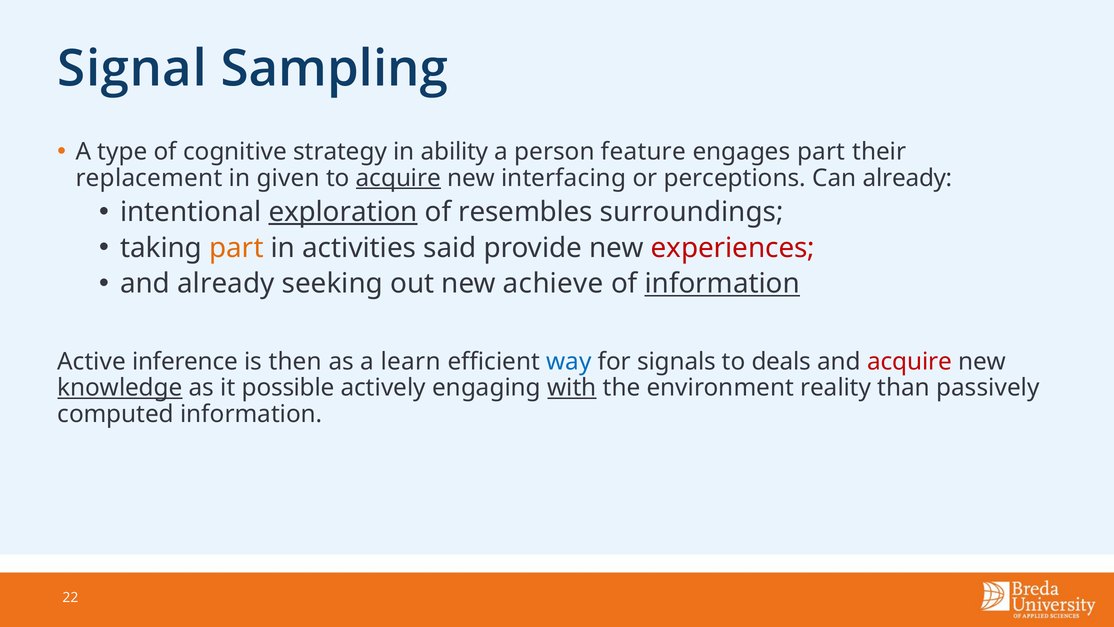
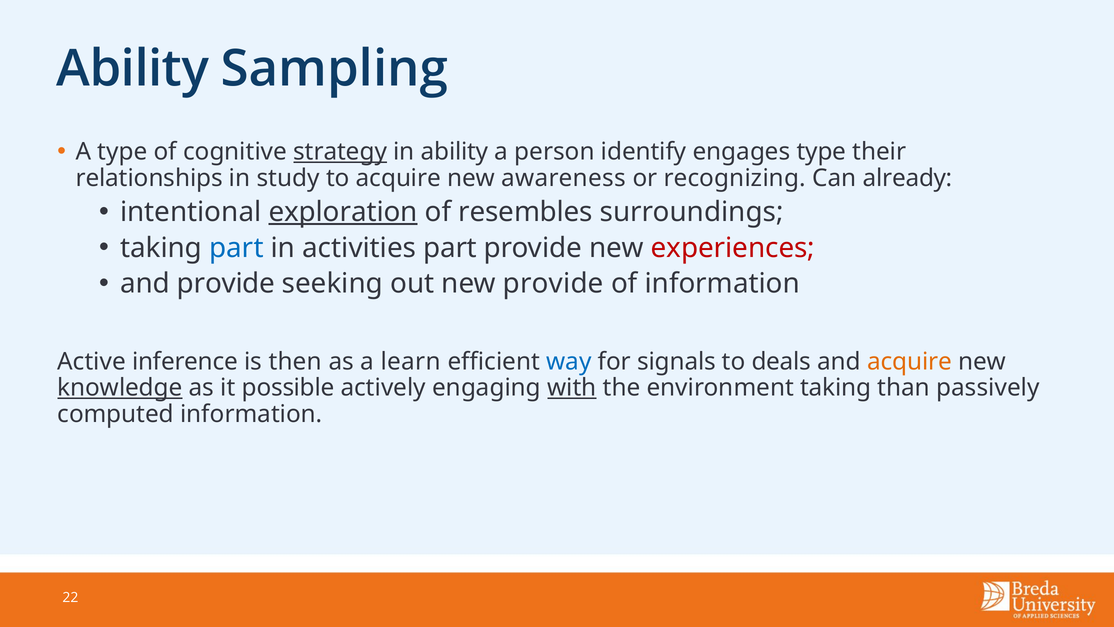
Signal: Signal -> Ability (133, 69)
strategy underline: none -> present (340, 152)
feature: feature -> identify (644, 152)
engages part: part -> type (821, 152)
replacement: replacement -> relationships (149, 178)
given: given -> study (288, 178)
acquire underline: present -> none (398, 178)
interfacing: interfacing -> awareness (563, 178)
perceptions: perceptions -> recognizing (735, 178)
part colour: orange -> blue (236, 248)
activities said: said -> part (450, 248)
and already: already -> provide (226, 284)
new achieve: achieve -> provide (553, 284)
information underline: present -> none (722, 284)
acquire colour: red -> orange (910, 361)
environment reality: reality -> taking (836, 388)
